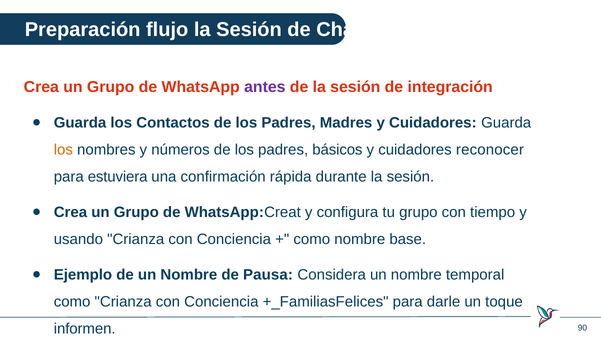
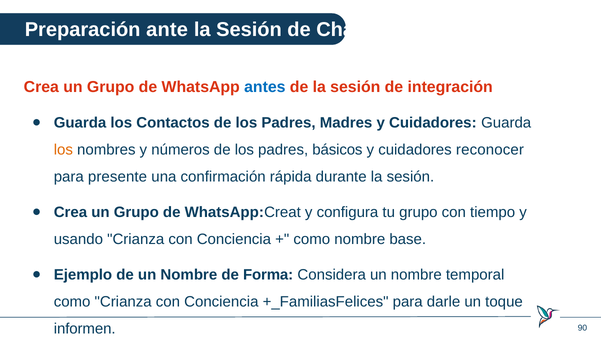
flujo: flujo -> ante (167, 29)
antes colour: purple -> blue (265, 87)
estuviera: estuviera -> presente (118, 177)
Pausa: Pausa -> Forma (268, 275)
